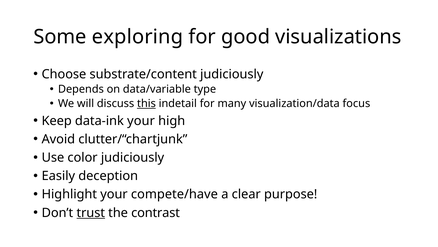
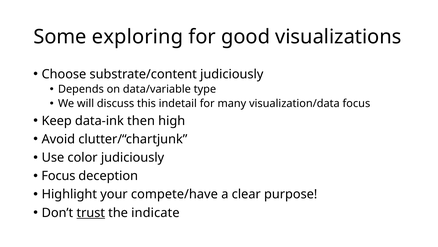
this underline: present -> none (146, 103)
data-ink your: your -> then (141, 121)
Easily: Easily -> Focus (58, 176)
contrast: contrast -> indicate (155, 212)
